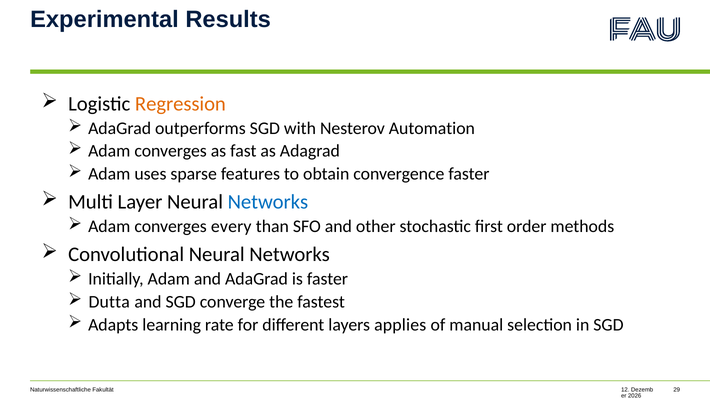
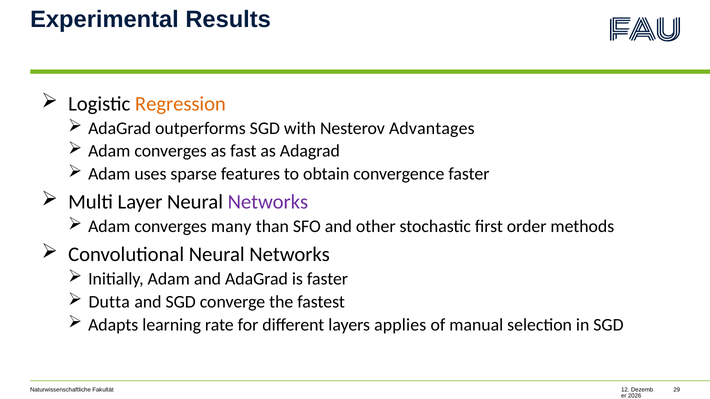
Automation: Automation -> Advantages (432, 128)
Networks colour: blue -> purple (268, 202)
every: every -> many (231, 227)
